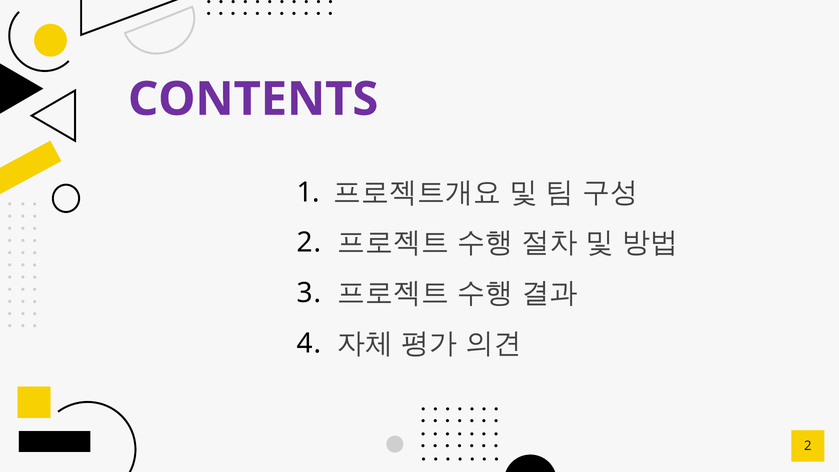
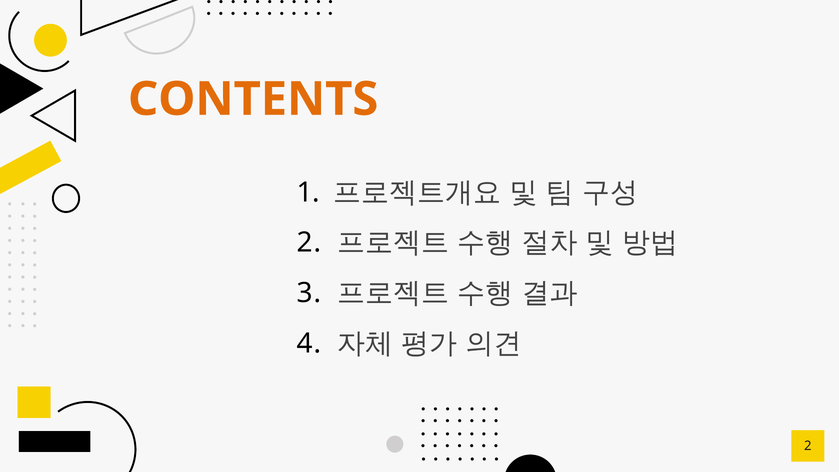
CONTENTS colour: purple -> orange (253, 99)
